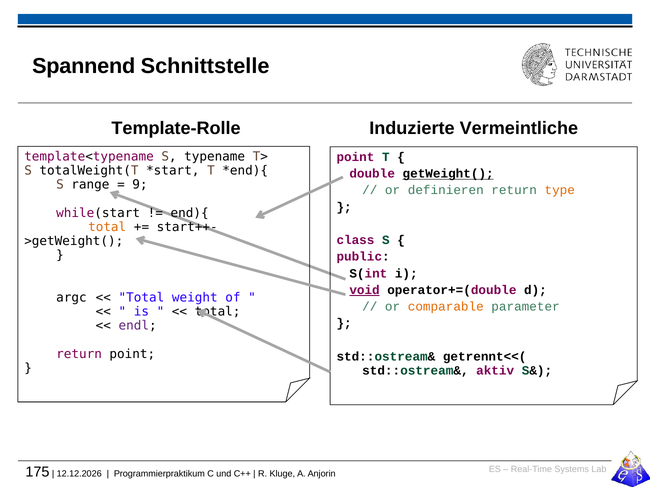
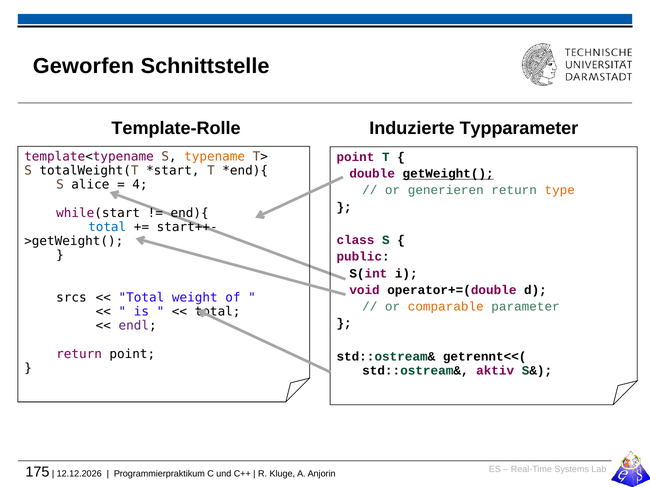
Spannend: Spannend -> Geworfen (83, 66)
Vermeintliche: Vermeintliche -> Typparameter (519, 129)
typename colour: black -> orange (215, 157)
range: range -> alice (90, 185)
9: 9 -> 4 (140, 185)
definieren: definieren -> generieren (446, 191)
total colour: orange -> blue (107, 227)
void underline: present -> none (365, 290)
argc: argc -> srcs (71, 298)
